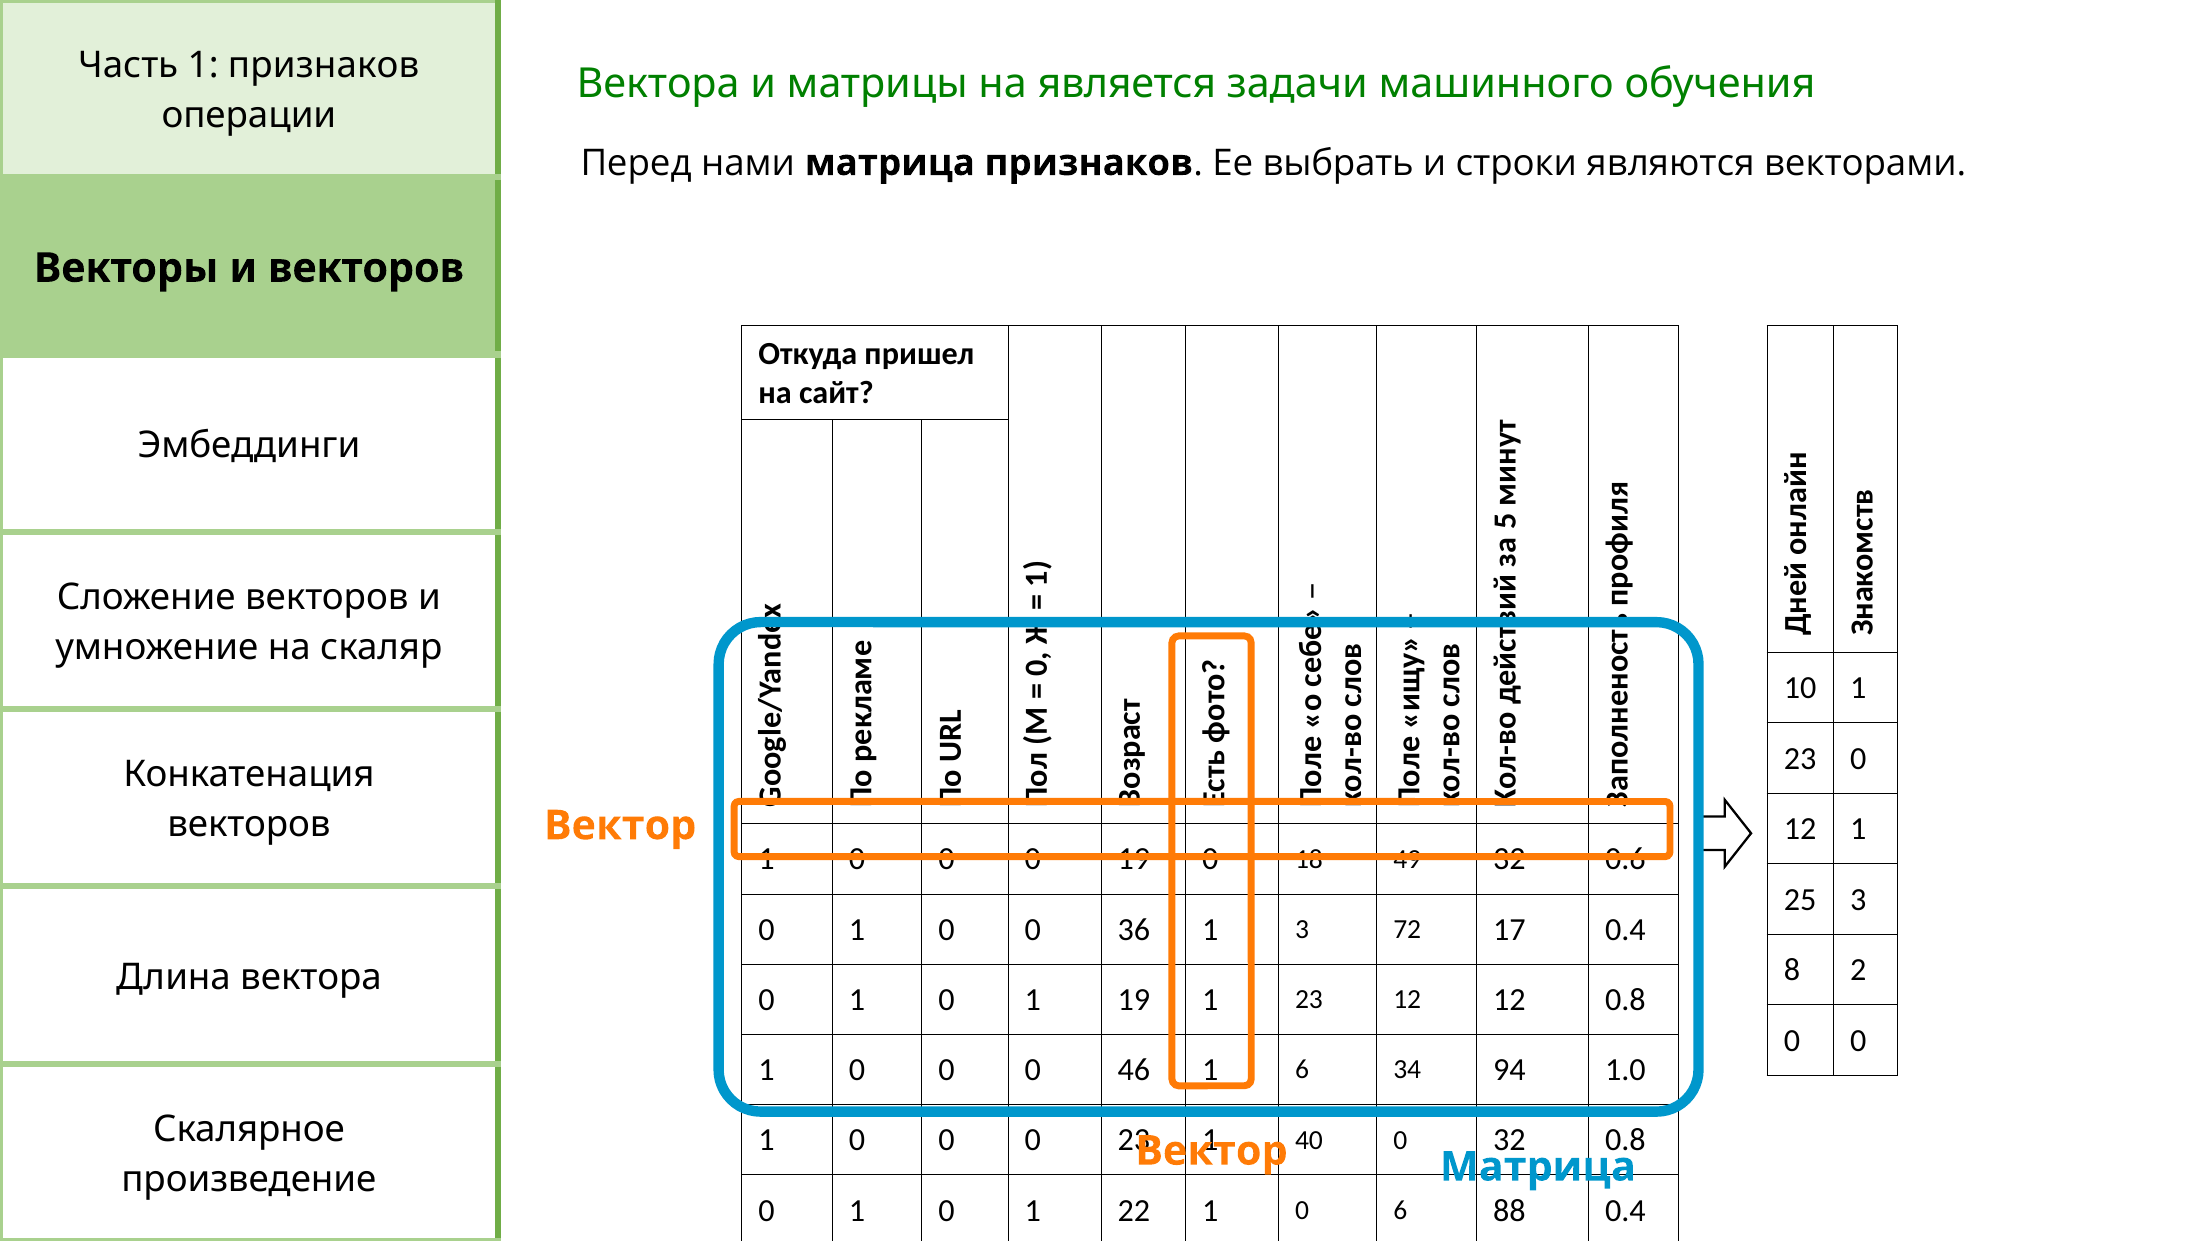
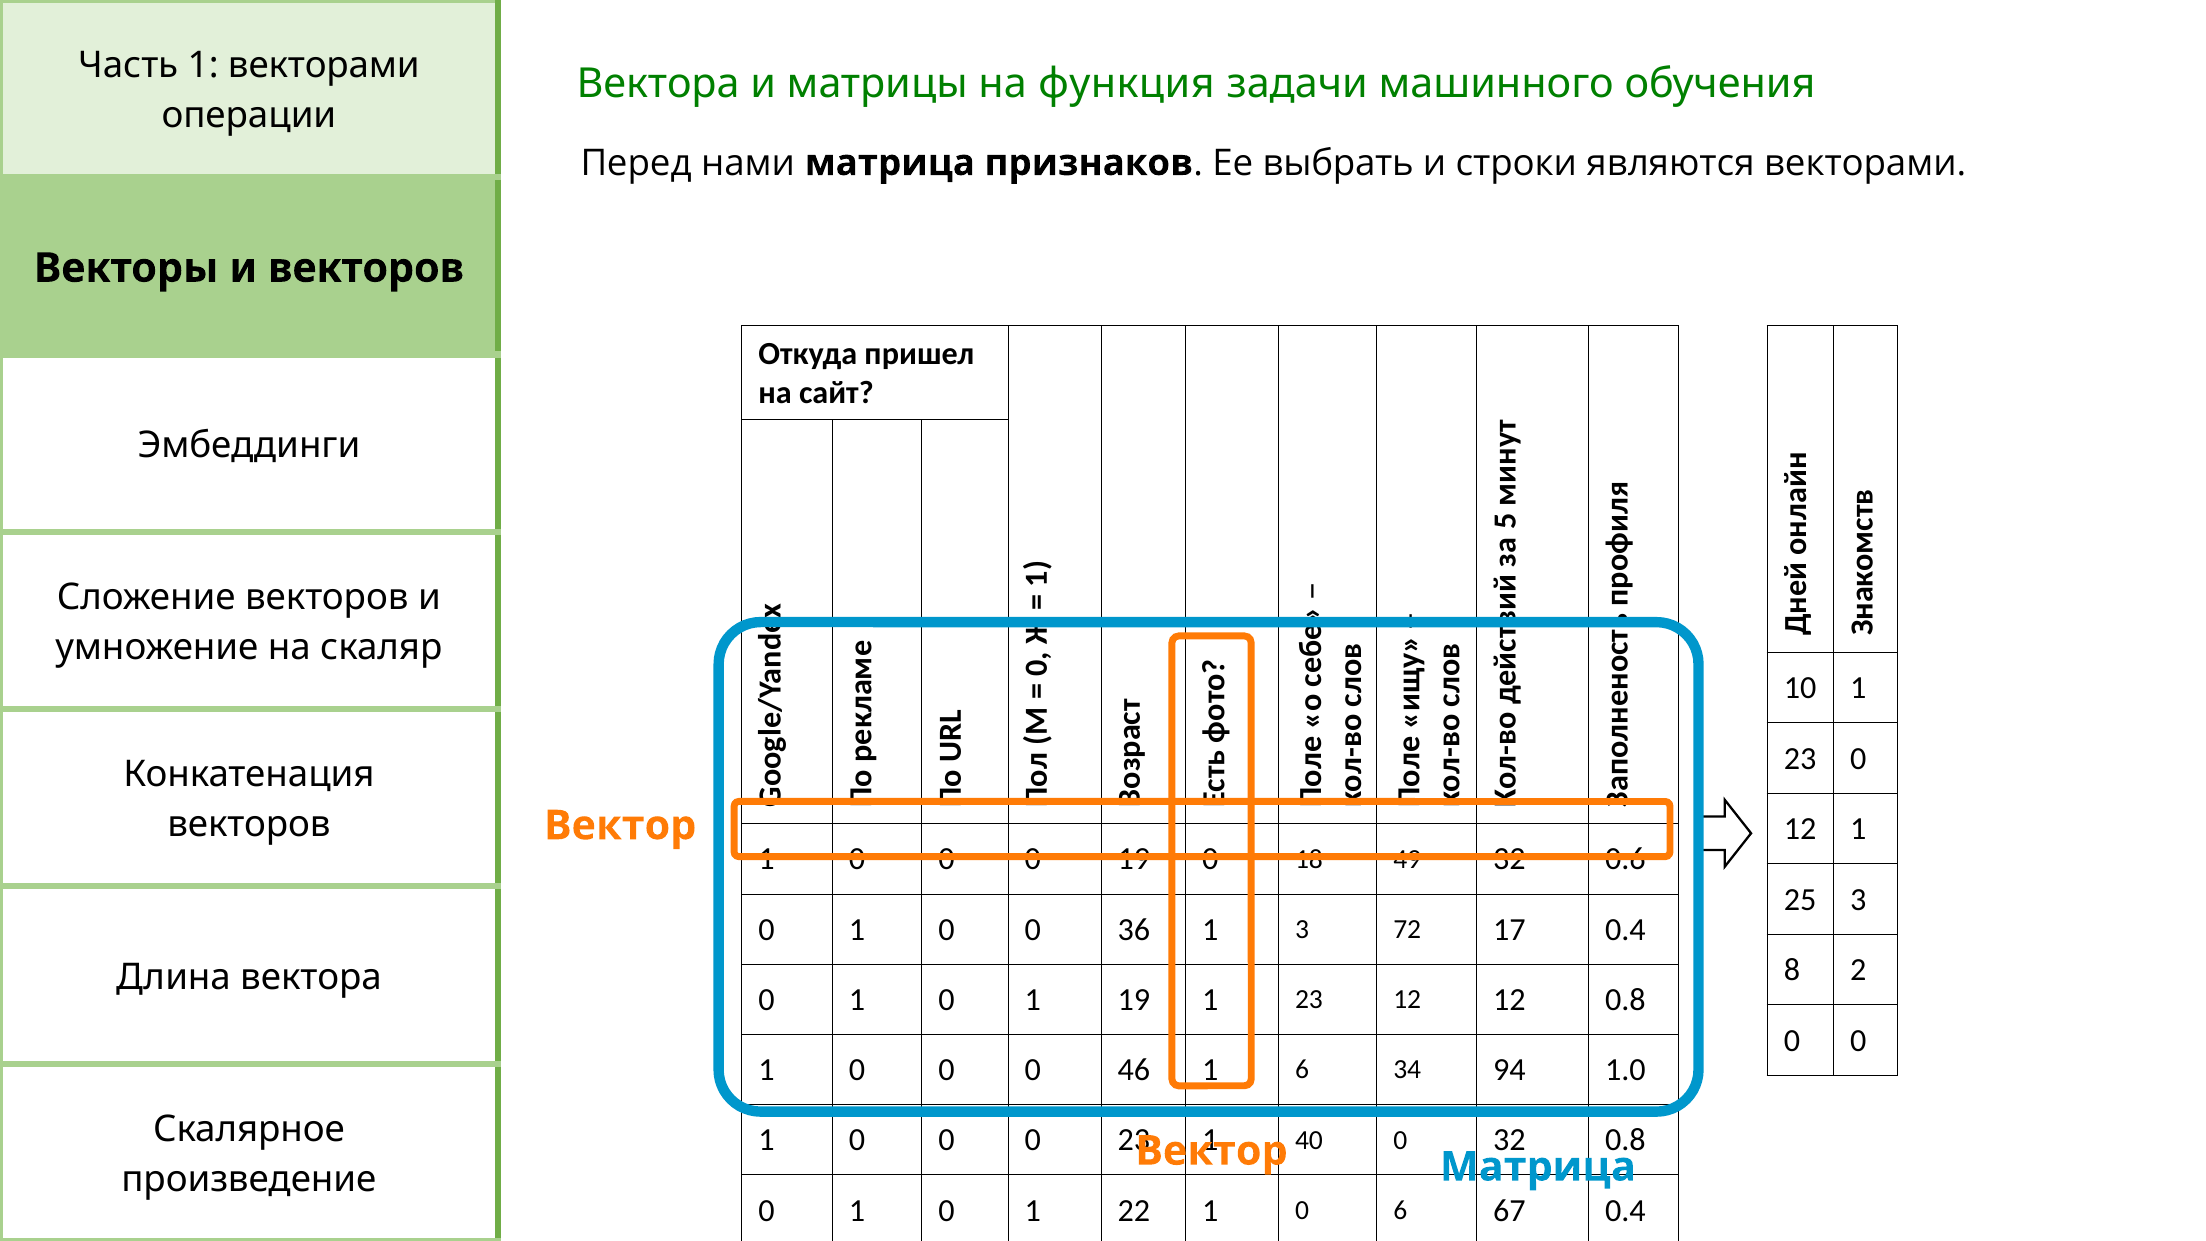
1 признаков: признаков -> векторами (324, 66)
является: является -> функция (1127, 84)
88: 88 -> 67 (1509, 1210)
